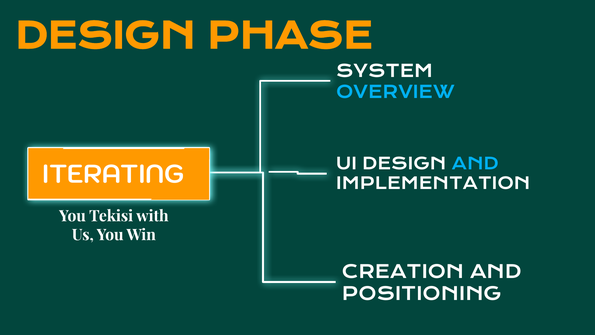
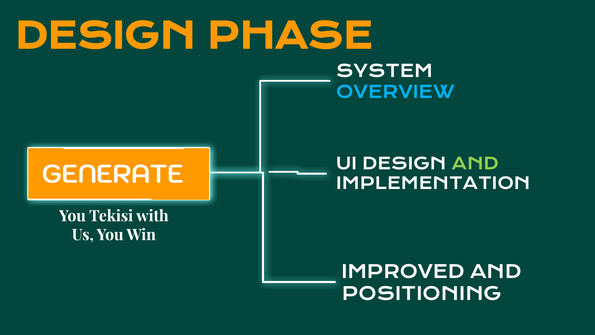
AND colour: light blue -> light green (475, 164)
ITERATING: ITERATING -> GENERATE (113, 174)
CREATION: CREATION -> IMPROVED (403, 272)
